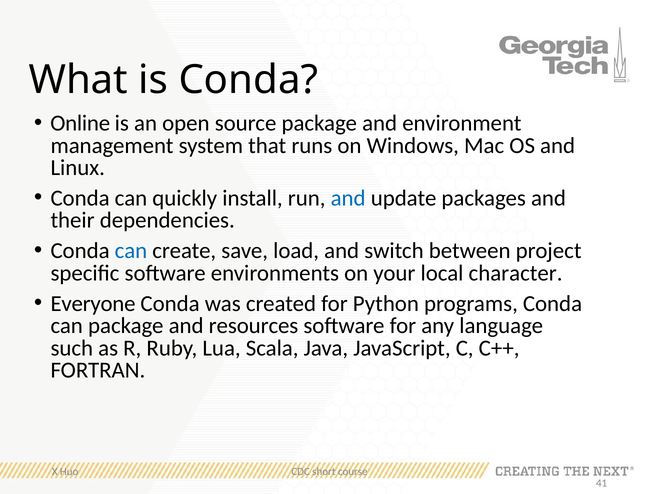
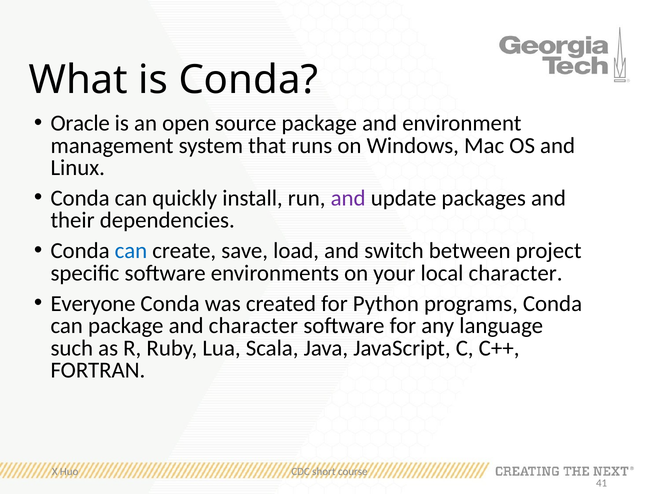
Online: Online -> Oracle (80, 123)
and colour: blue -> purple (348, 198)
and resources: resources -> character (253, 326)
